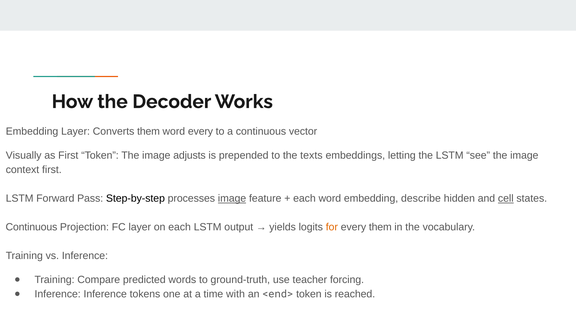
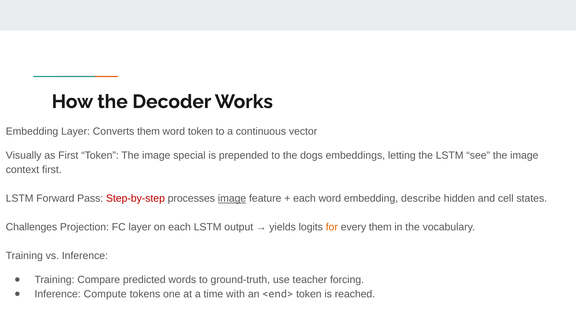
word every: every -> token (200, 131)
adjusts: adjusts -> special (189, 155)
texts: texts -> dogs (311, 155)
Step-by-step colour: black -> red (135, 198)
cell underline: present -> none (506, 198)
Continuous: Continuous -> Challenges (31, 227)
Inference Inference: Inference -> Compute (105, 294)
